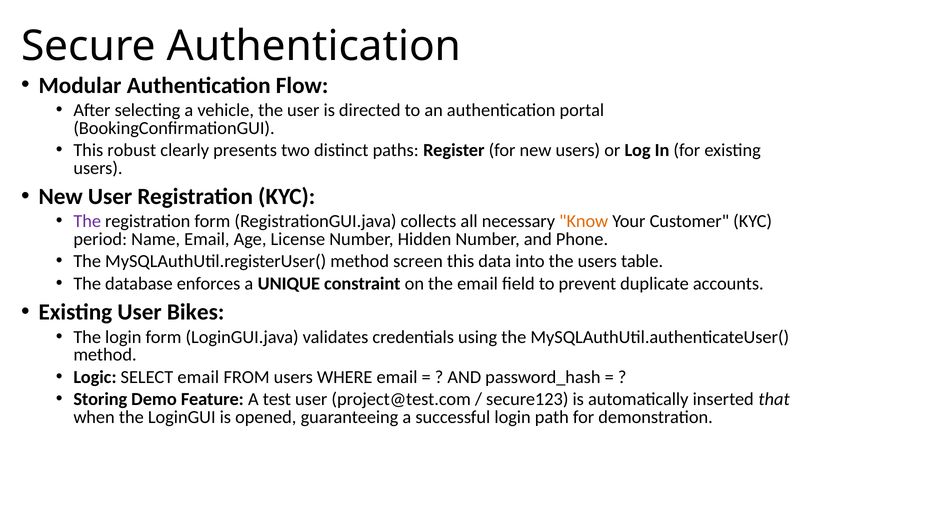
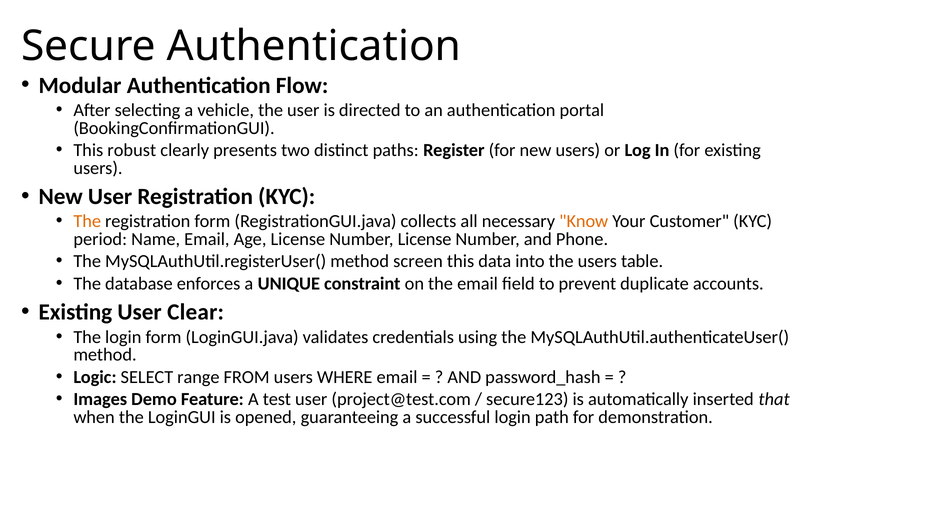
The colour: purple -> orange (87, 221)
Number Hidden: Hidden -> License (425, 239)
Bikes: Bikes -> Clear (196, 312)
SELECT email: email -> range (198, 377)
Storing: Storing -> Images (100, 399)
